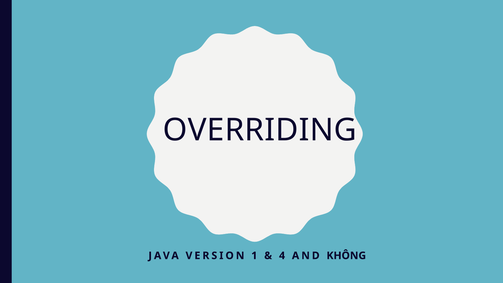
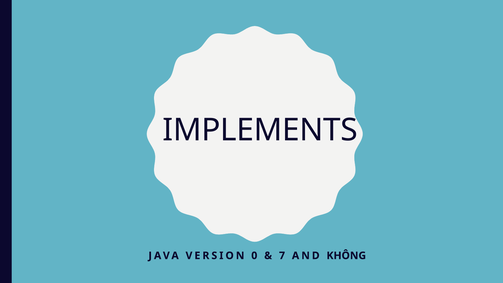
OVERRIDING: OVERRIDING -> IMPLEMENTS (260, 130)
1: 1 -> 0 (254, 256)
4: 4 -> 7 (282, 256)
